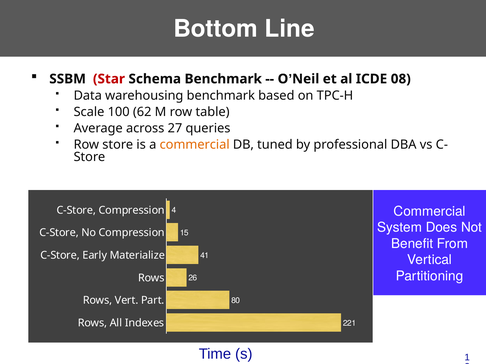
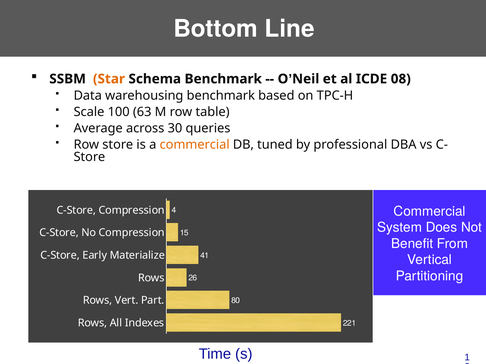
Star colour: red -> orange (109, 79)
62: 62 -> 63 (142, 112)
27: 27 -> 30 (175, 128)
